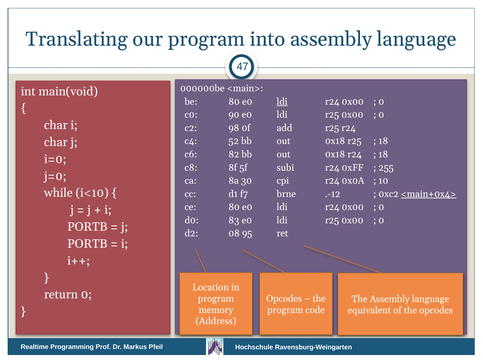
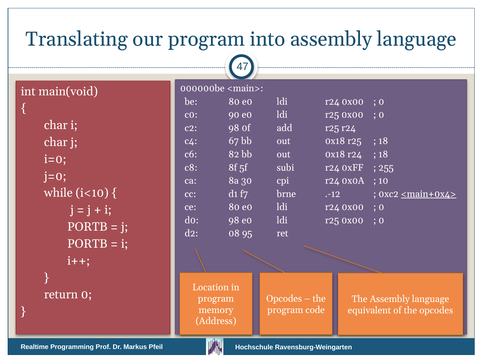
ldi underline: present -> none (282, 101)
52: 52 -> 67 (234, 141)
d0 83: 83 -> 98 (234, 220)
